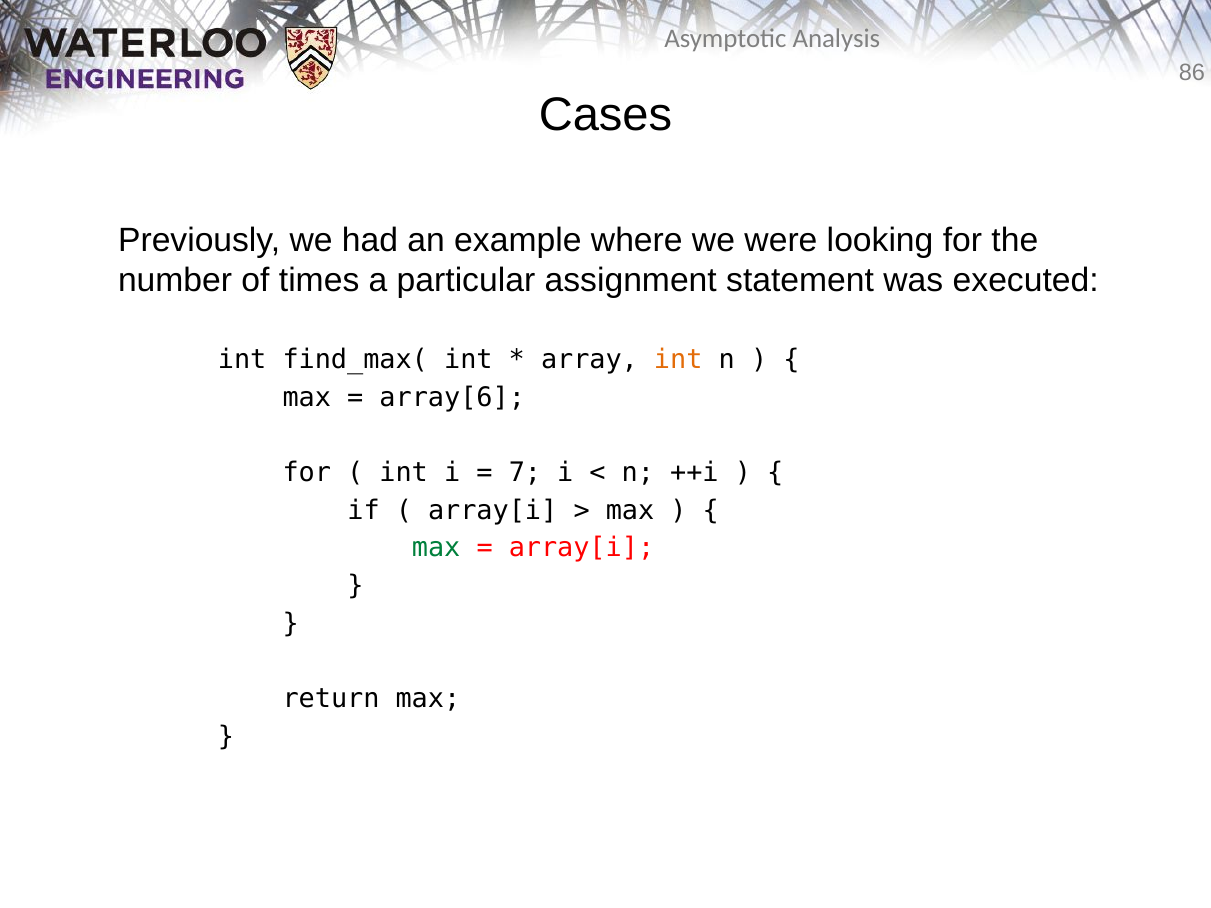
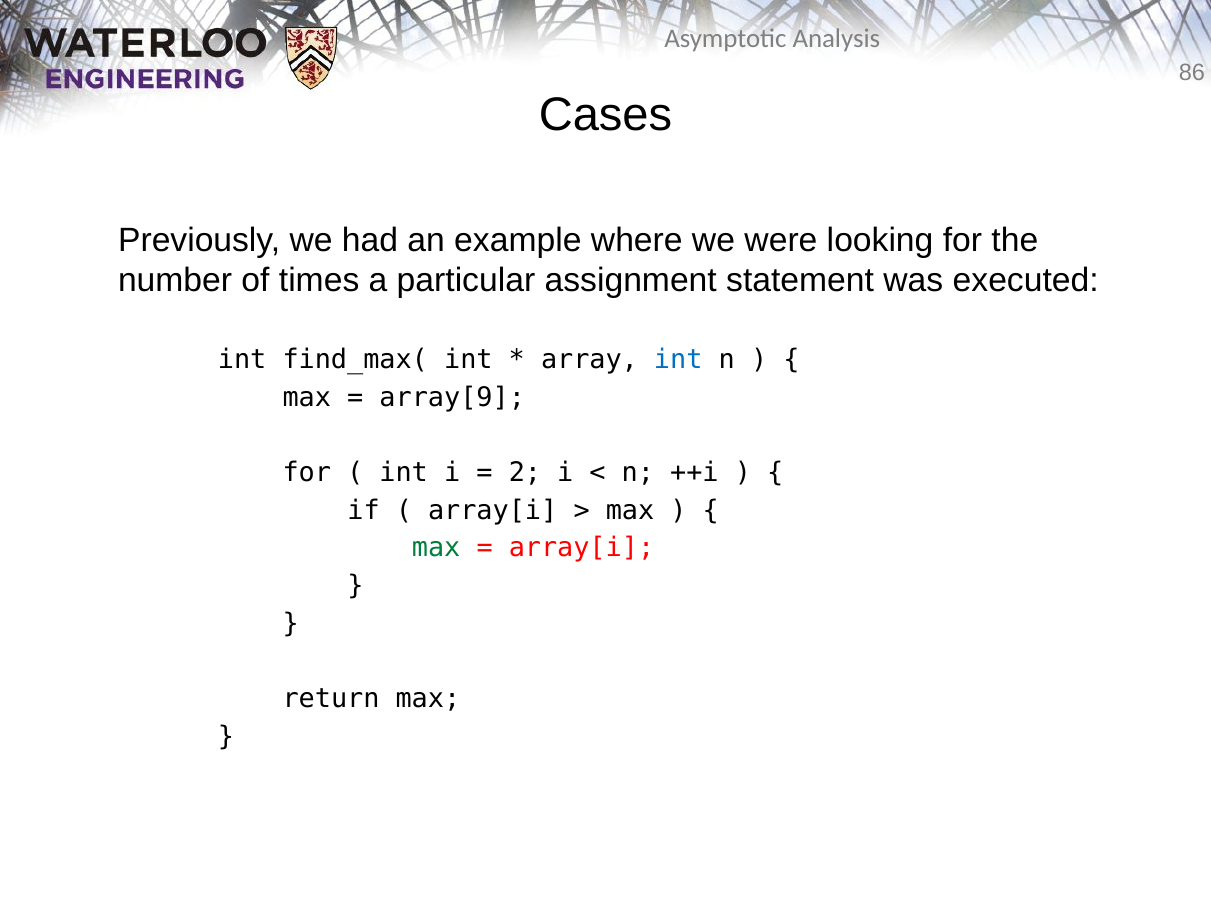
int colour: orange -> blue (678, 360)
array[6: array[6 -> array[9 (452, 397)
7: 7 -> 2 (525, 473)
